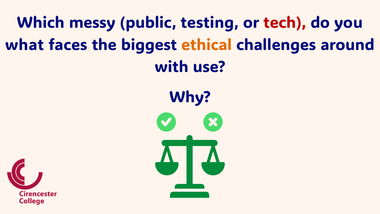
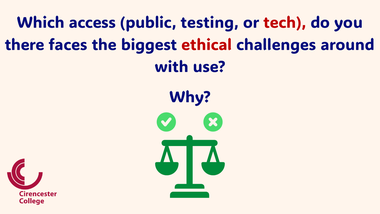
messy: messy -> access (92, 23)
what: what -> there (25, 45)
ethical colour: orange -> red (207, 45)
